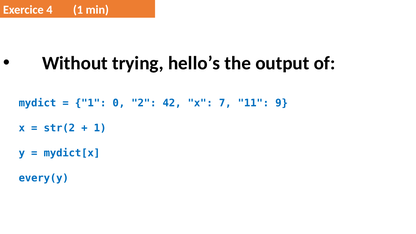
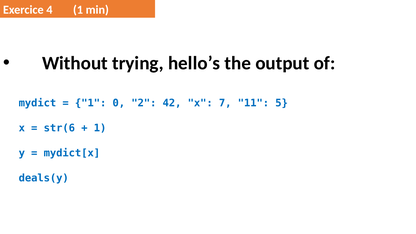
9: 9 -> 5 (282, 103)
str(2: str(2 -> str(6 (59, 128)
every(y: every(y -> deals(y (44, 178)
